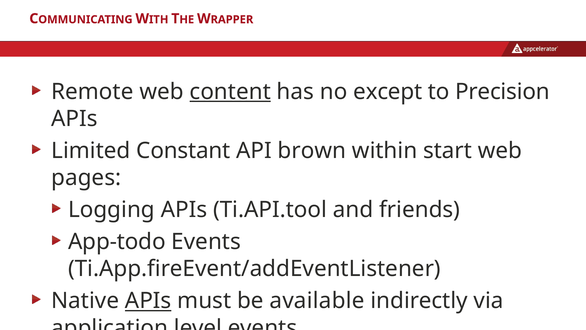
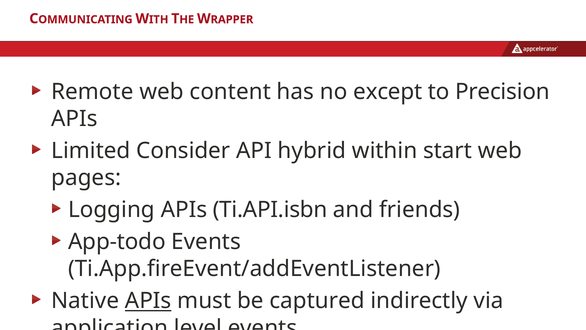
content underline: present -> none (230, 92)
Constant: Constant -> Consider (183, 151)
brown: brown -> hybrid (312, 151)
Ti.API.tool: Ti.API.tool -> Ti.API.isbn (270, 210)
available: available -> captured (317, 301)
